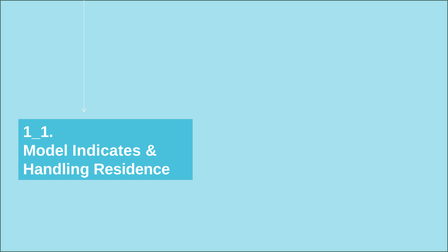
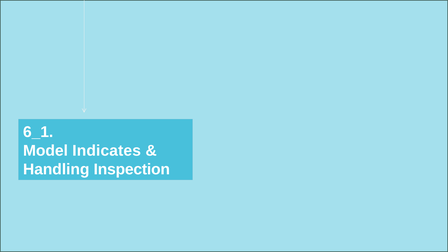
1_1: 1_1 -> 6_1 (38, 132)
Residence: Residence -> Inspection (132, 169)
